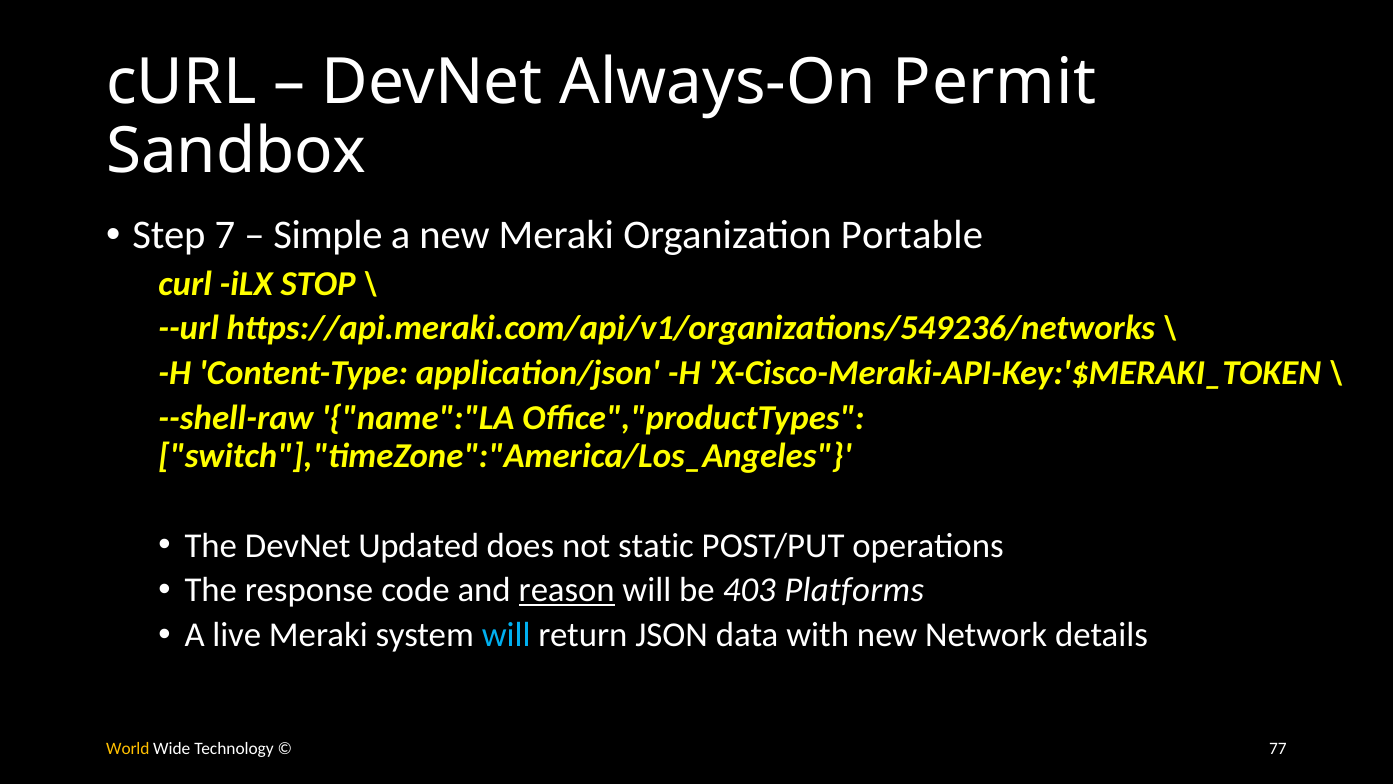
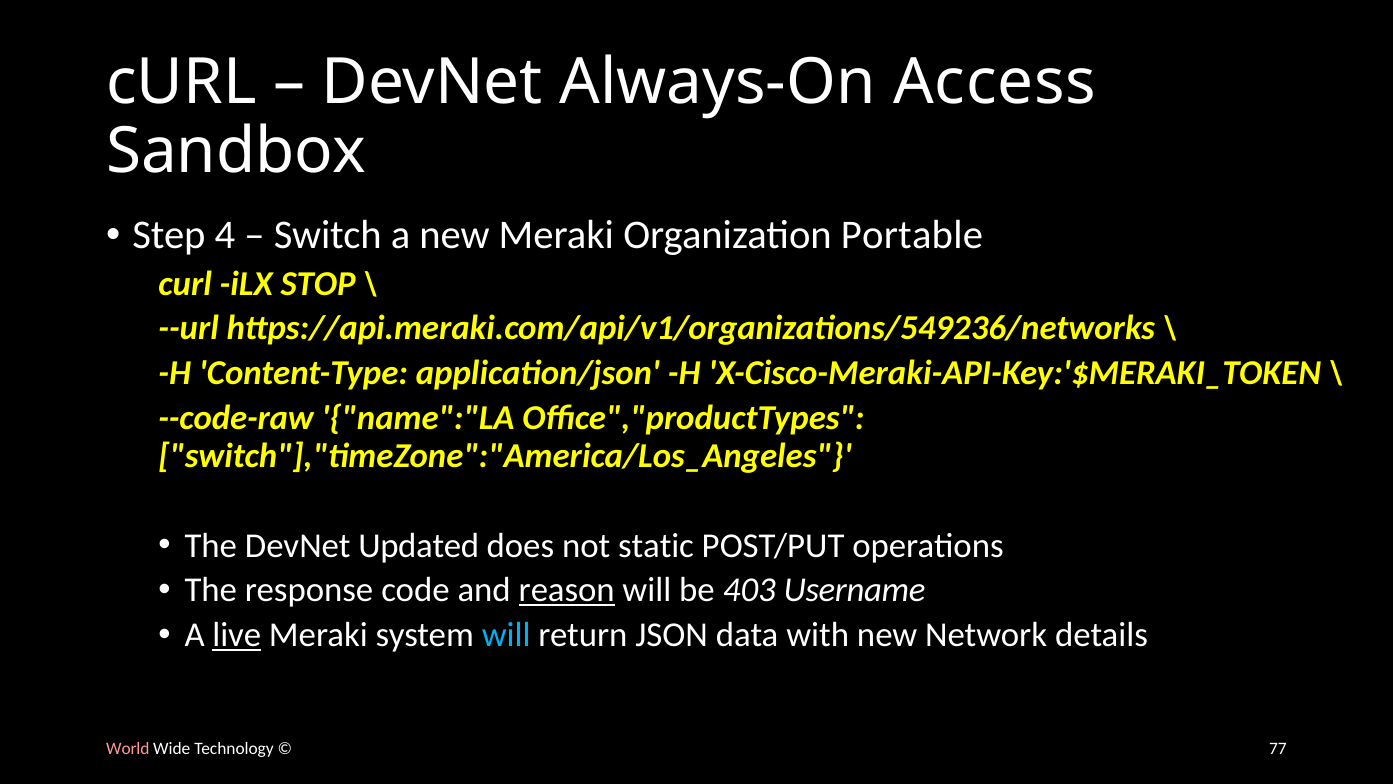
Permit: Permit -> Access (995, 83)
7: 7 -> 4 (225, 235)
Simple: Simple -> Switch (328, 235)
--shell-raw: --shell-raw -> --code-raw (236, 418)
Platforms: Platforms -> Username (855, 590)
live underline: none -> present (237, 635)
World colour: yellow -> pink (128, 748)
